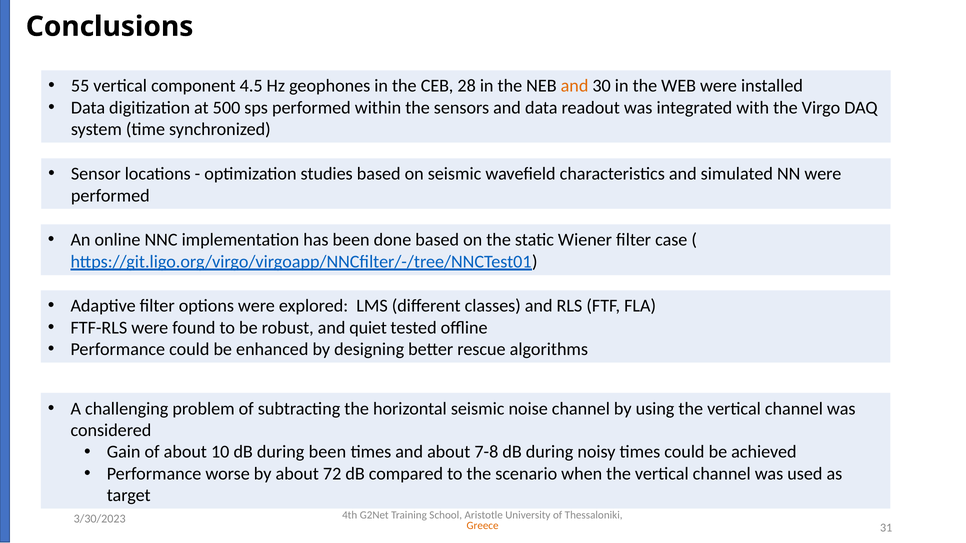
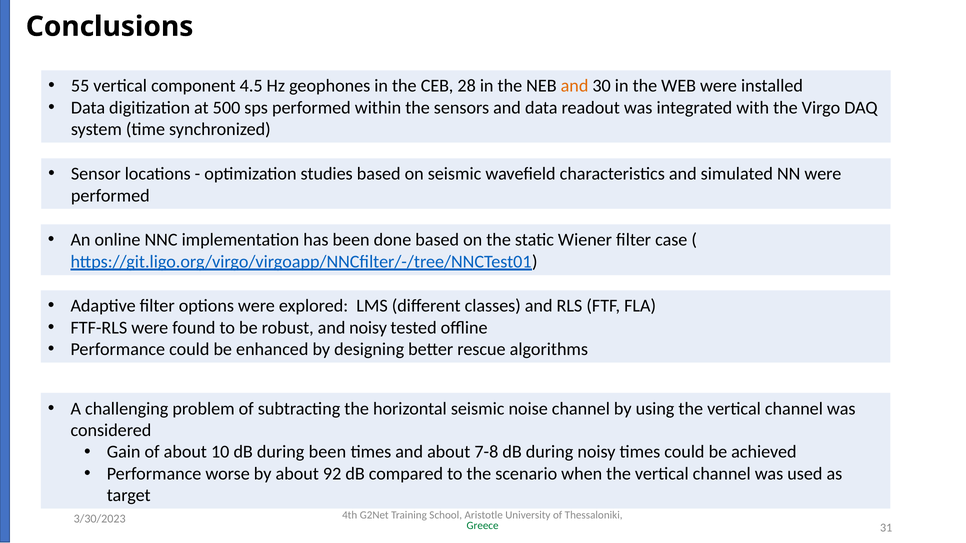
and quiet: quiet -> noisy (368, 328)
72: 72 -> 92 (332, 474)
Greece colour: orange -> green (483, 526)
